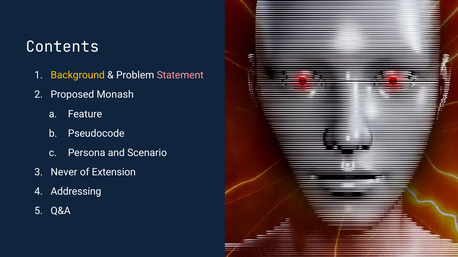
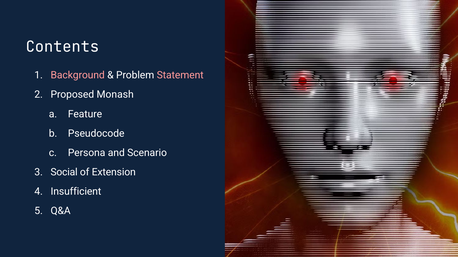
Background colour: yellow -> pink (78, 75)
Never: Never -> Social (64, 173)
Addressing: Addressing -> Insufficient (76, 192)
